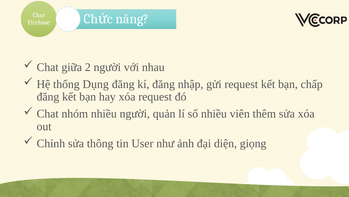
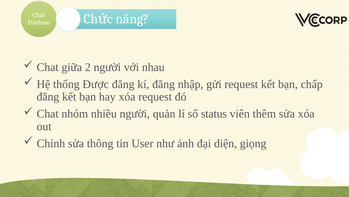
Dụng: Dụng -> Được (96, 84)
số nhiều: nhiều -> status (214, 113)
